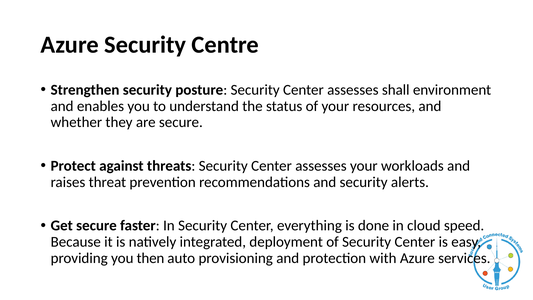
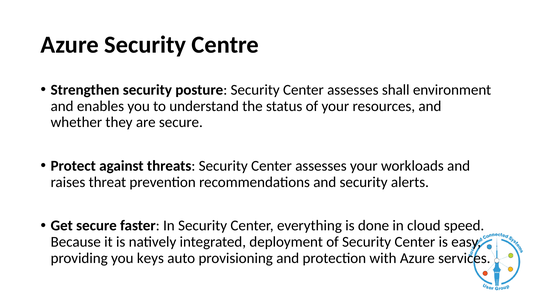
then: then -> keys (150, 258)
